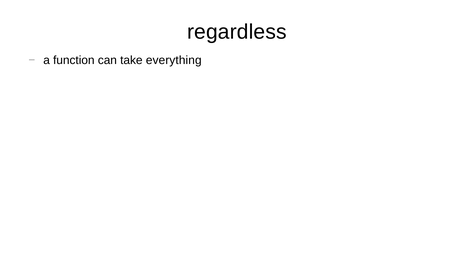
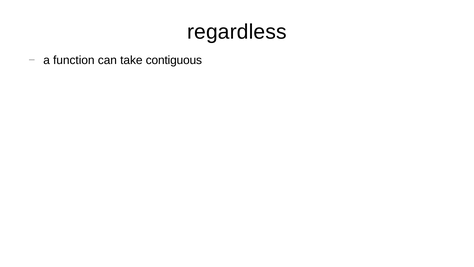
everything: everything -> contiguous (174, 60)
